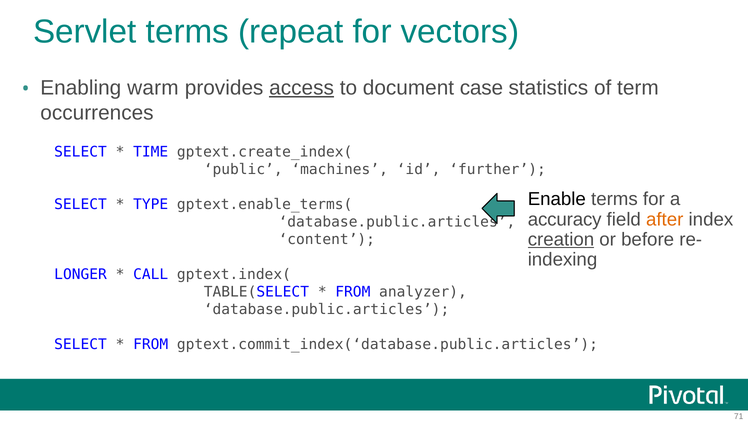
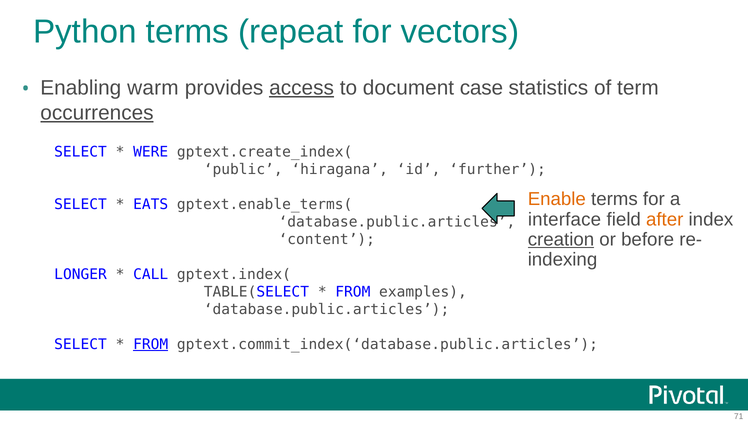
Servlet: Servlet -> Python (85, 32)
occurrences underline: none -> present (97, 113)
TIME: TIME -> WERE (151, 152)
machines: machines -> hiragana (340, 169)
Enable colour: black -> orange (557, 199)
TYPE: TYPE -> EATS (151, 204)
accuracy: accuracy -> interface (564, 219)
analyzer: analyzer -> examples (423, 292)
FROM underline: none -> present (151, 344)
